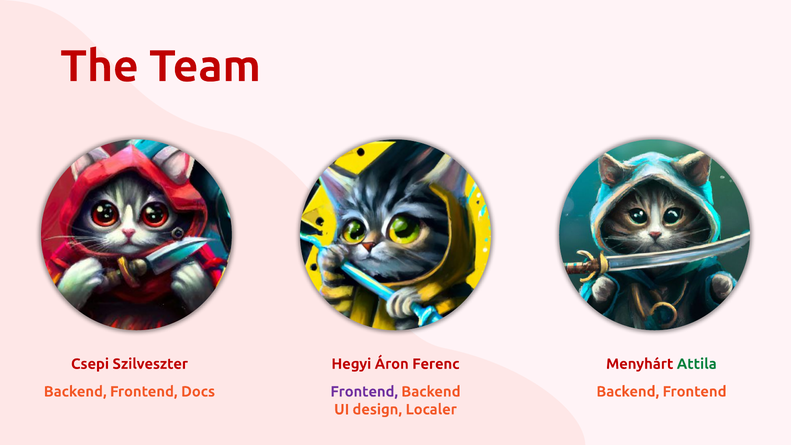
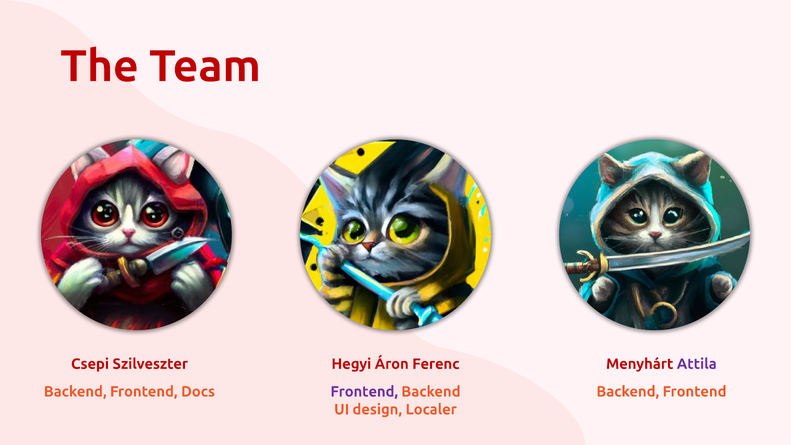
Attila colour: green -> purple (697, 364)
